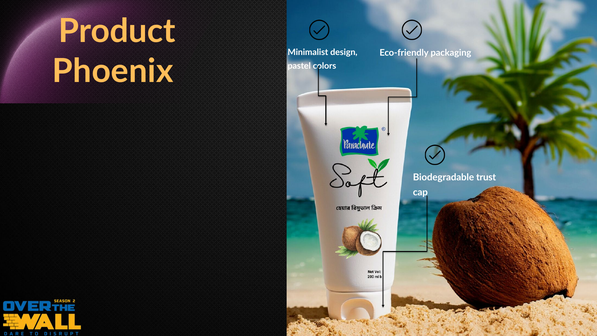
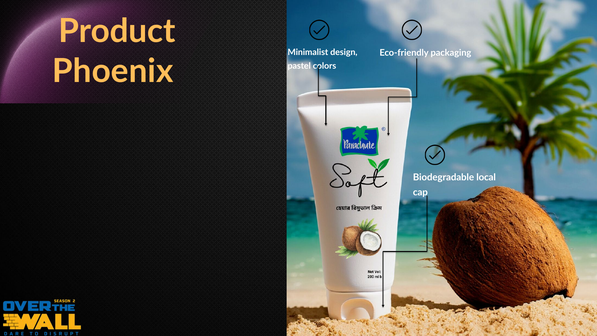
trust: trust -> local (486, 177)
